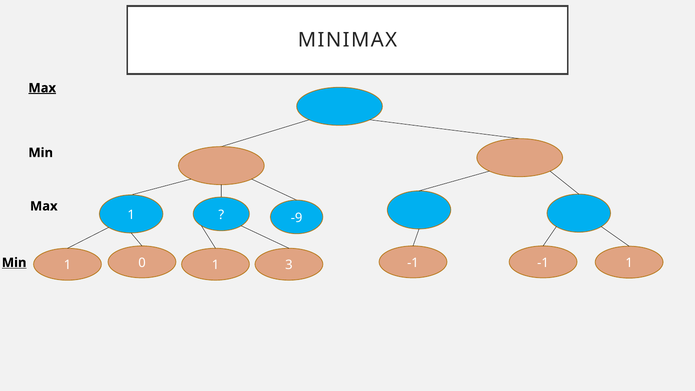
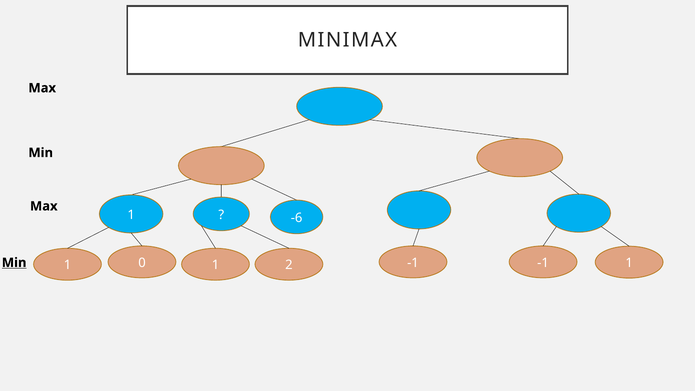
Max underline: present -> none (42, 88)
-9: -9 -> -6 (297, 218)
3: 3 -> 2 (289, 265)
